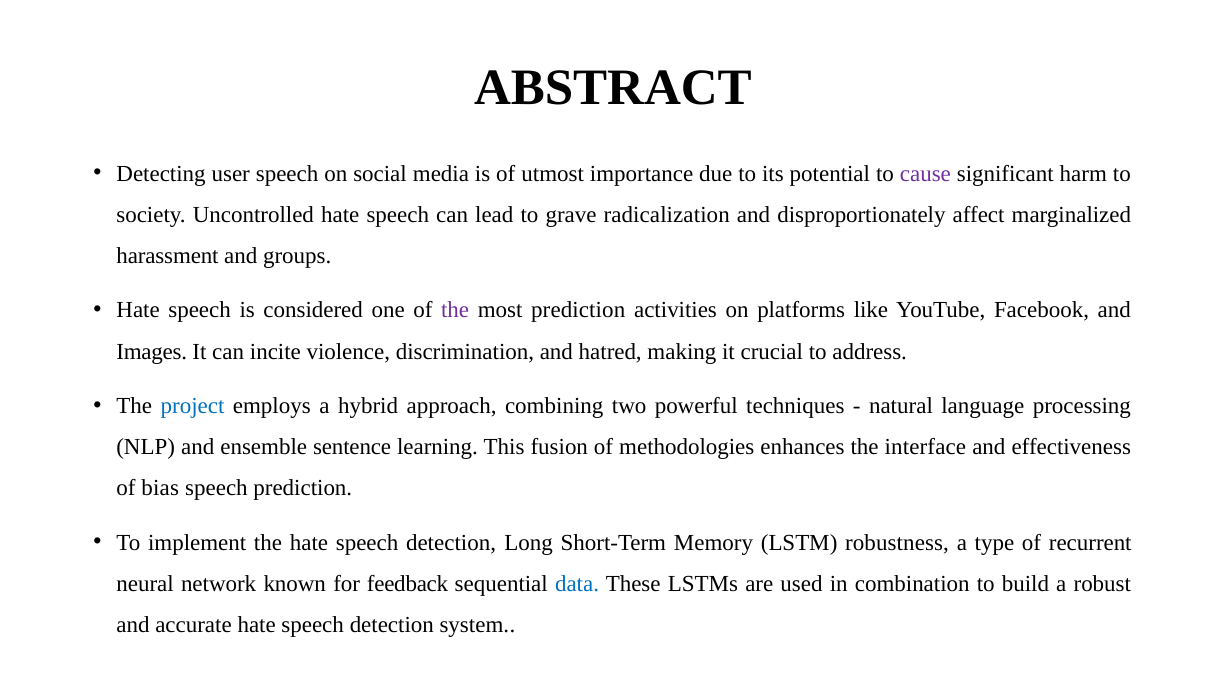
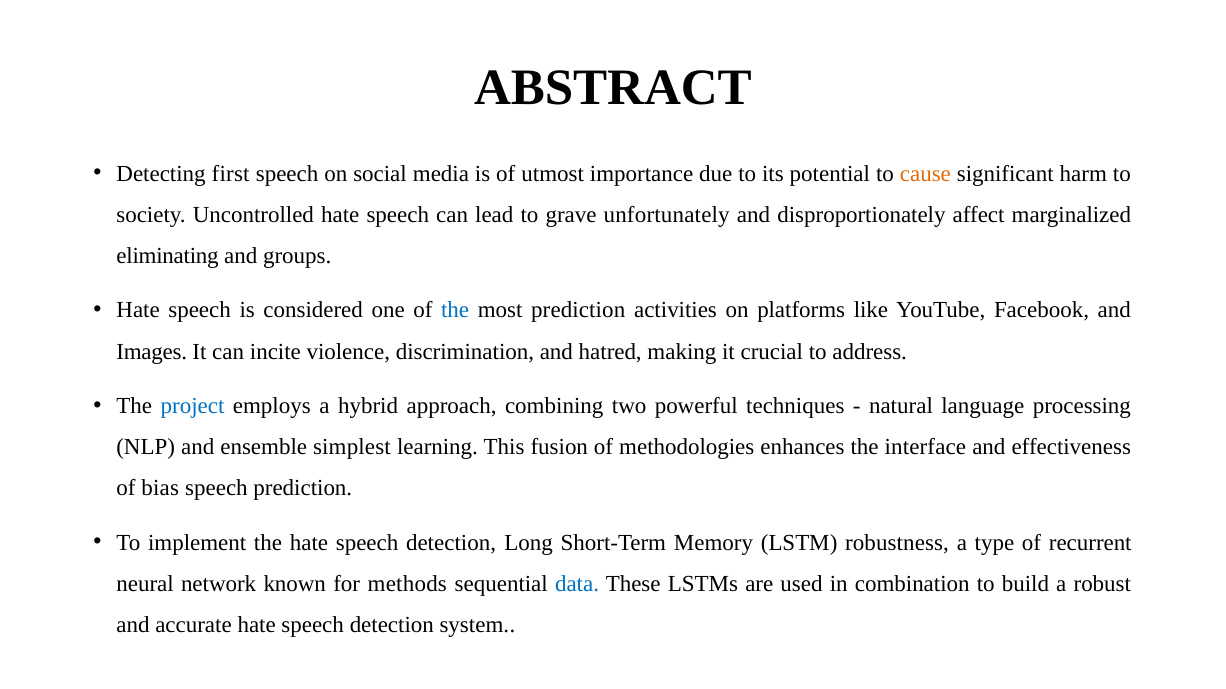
user: user -> first (231, 174)
cause colour: purple -> orange (925, 174)
radicalization: radicalization -> unfortunately (667, 215)
harassment: harassment -> eliminating (168, 256)
the colour: purple -> blue (455, 311)
sentence: sentence -> simplest (352, 447)
feedback: feedback -> methods (407, 584)
